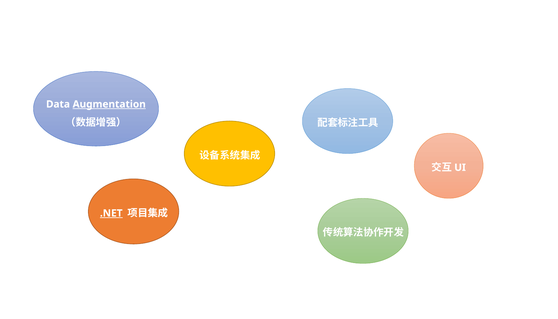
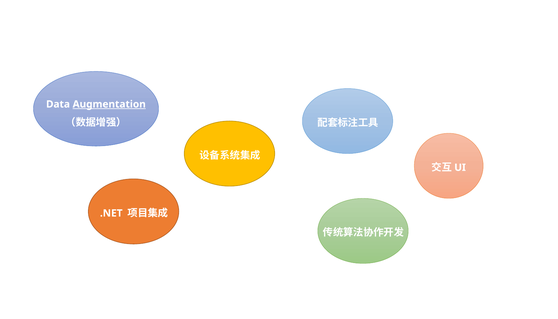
.NET underline: present -> none (111, 213)
